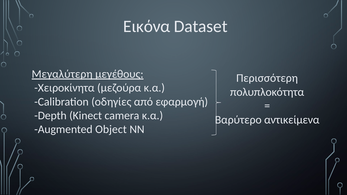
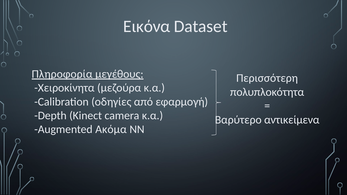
Μεγαλύτερη: Μεγαλύτερη -> Πληροφορία (62, 74)
Object: Object -> Ακόμα (111, 130)
